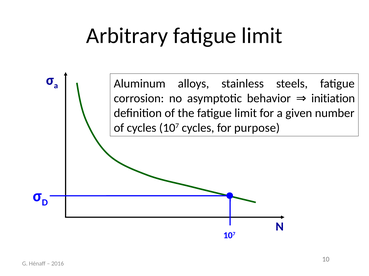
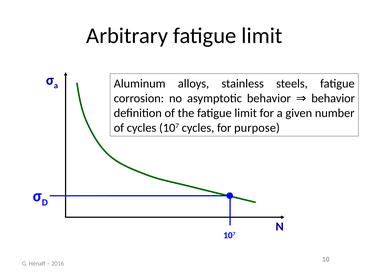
initiation: initiation -> behavior (333, 99)
